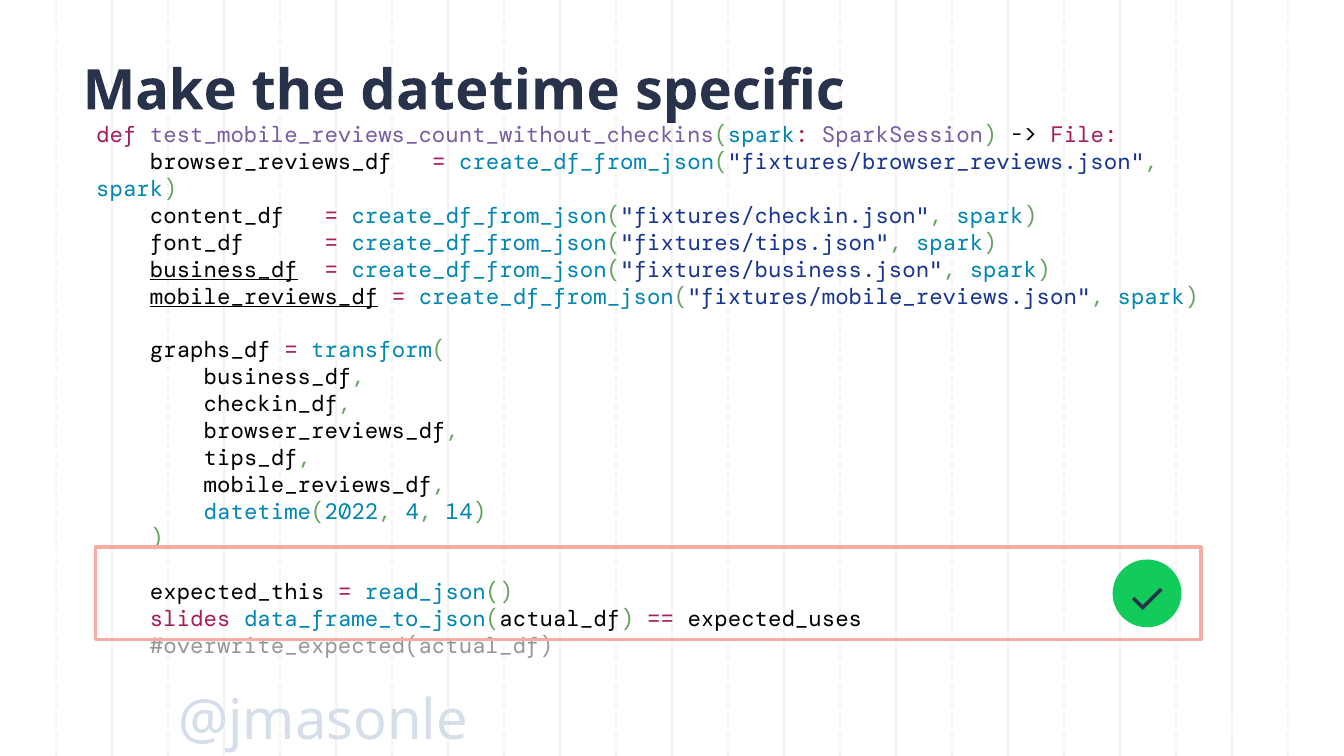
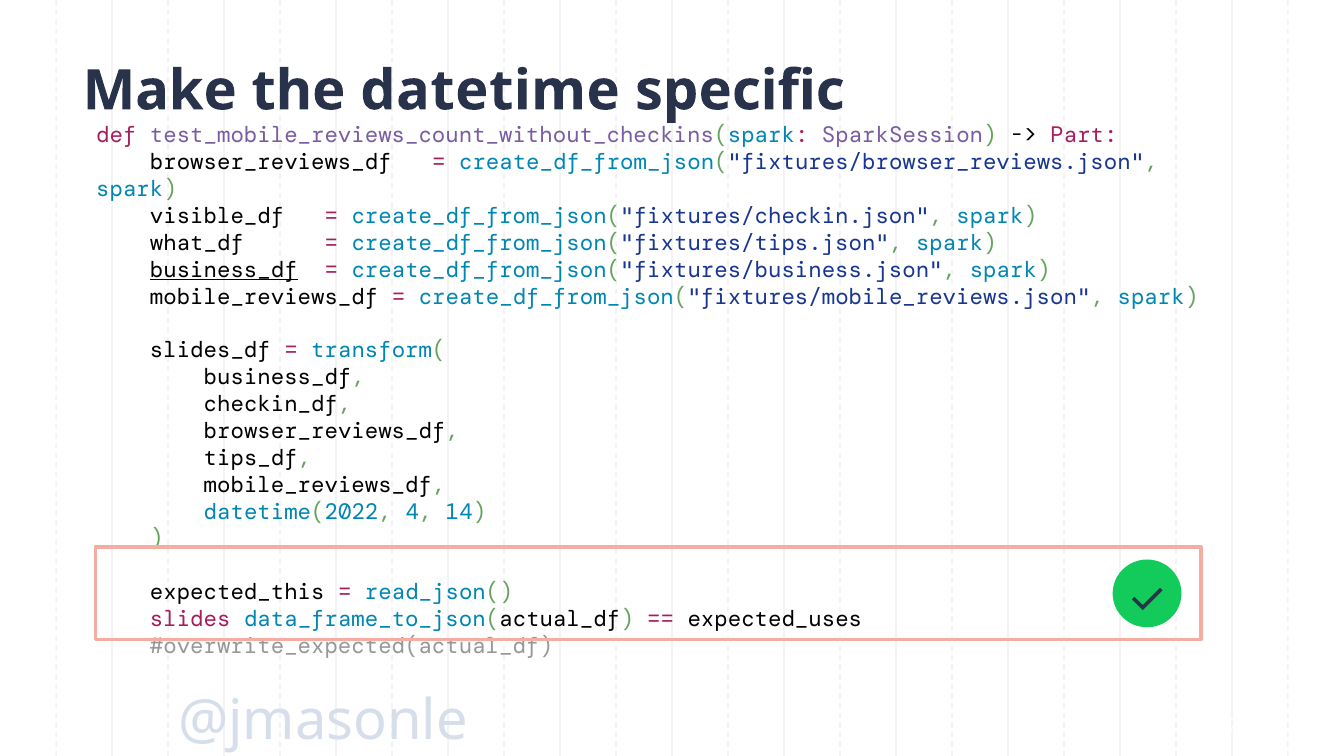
File: File -> Part (1084, 135)
content_df: content_df -> visible_df (217, 216)
font_df: font_df -> what_df (197, 243)
mobile_reviews_df underline: present -> none (264, 297)
graphs_df: graphs_df -> slides_df (210, 350)
